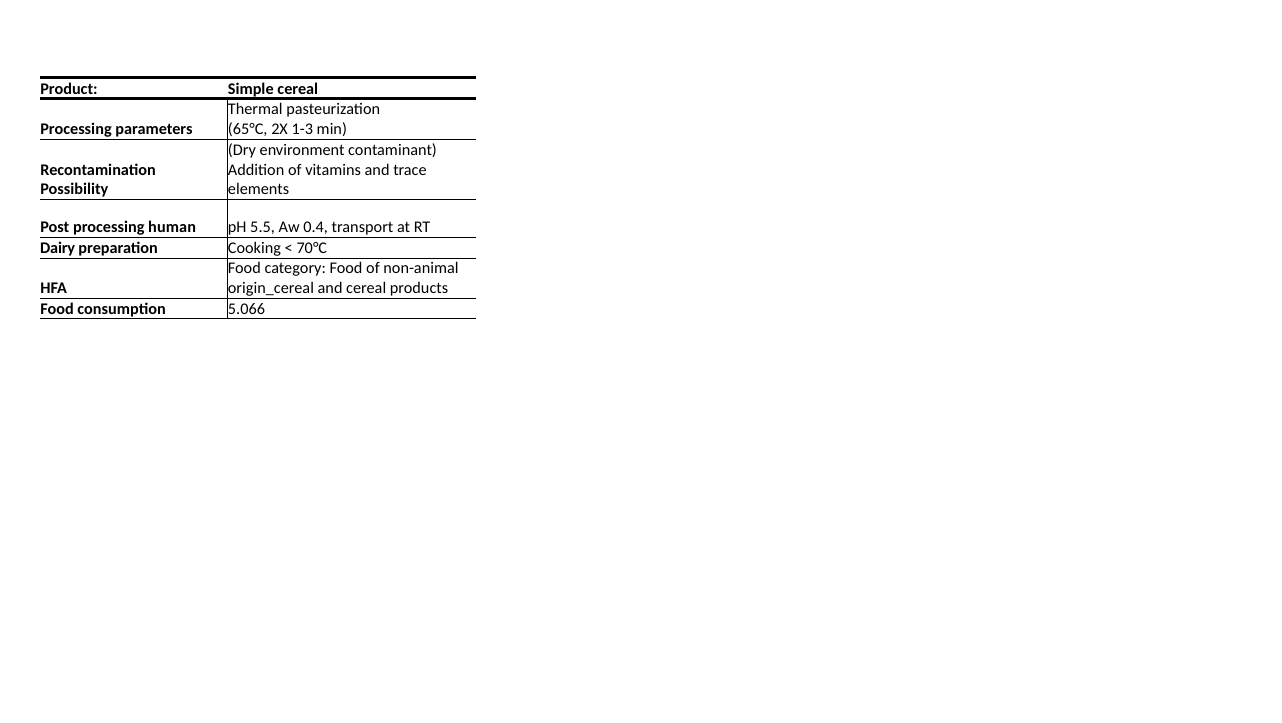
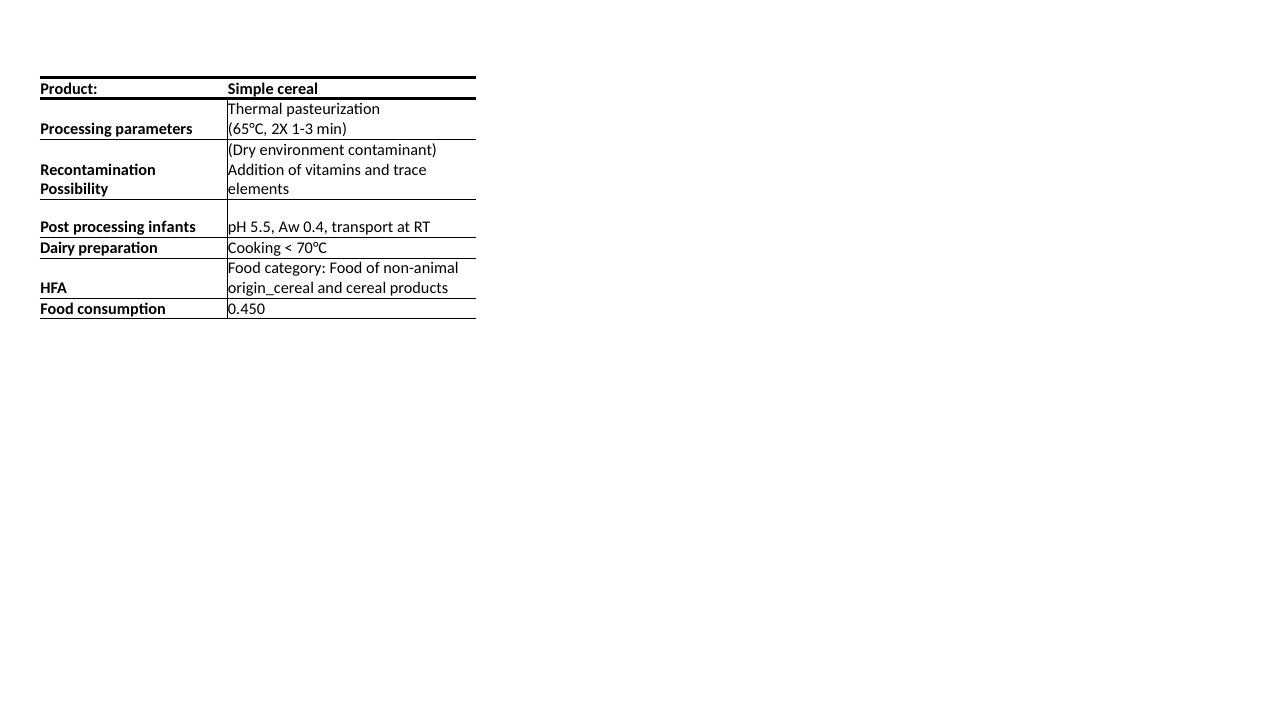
human: human -> infants (172, 227)
5.066: 5.066 -> 0.450 (246, 309)
